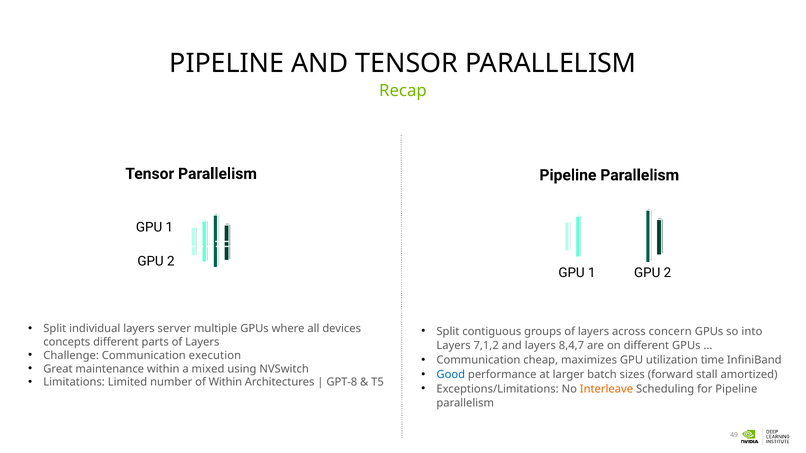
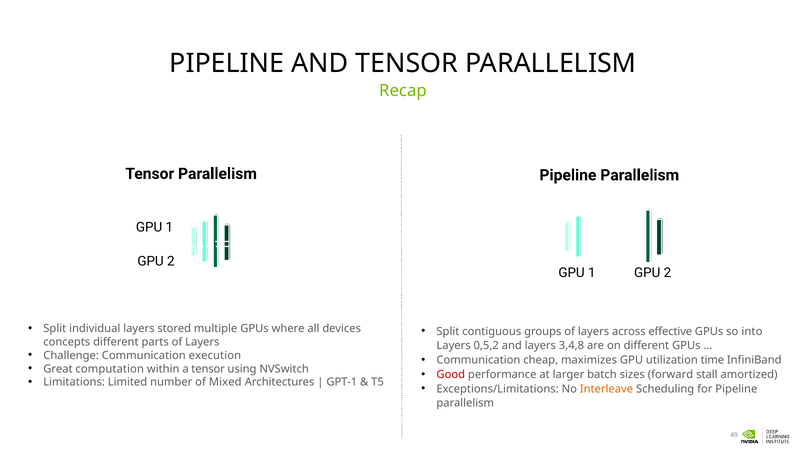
server: server -> stored (174, 329)
concern: concern -> effective (670, 332)
7,1,2: 7,1,2 -> 0,5,2 (486, 346)
8,4,7: 8,4,7 -> 3,4,8 (571, 346)
maintenance: maintenance -> computation (110, 369)
a mixed: mixed -> tensor (208, 369)
Good colour: blue -> red (451, 375)
of Within: Within -> Mixed (225, 383)
GPT-8: GPT-8 -> GPT-1 (342, 383)
